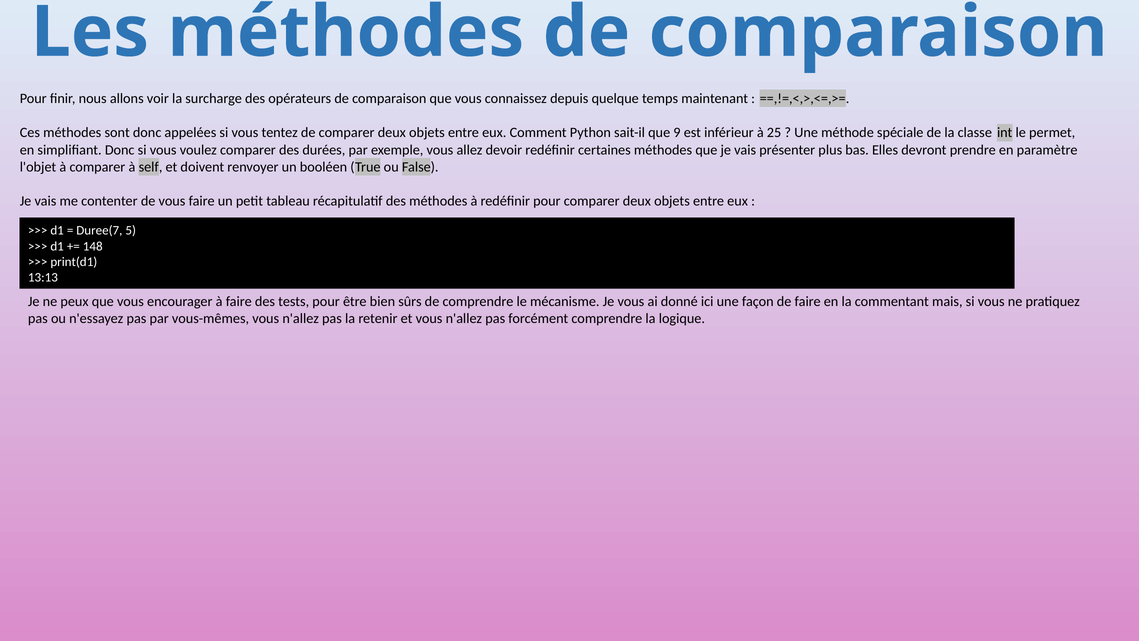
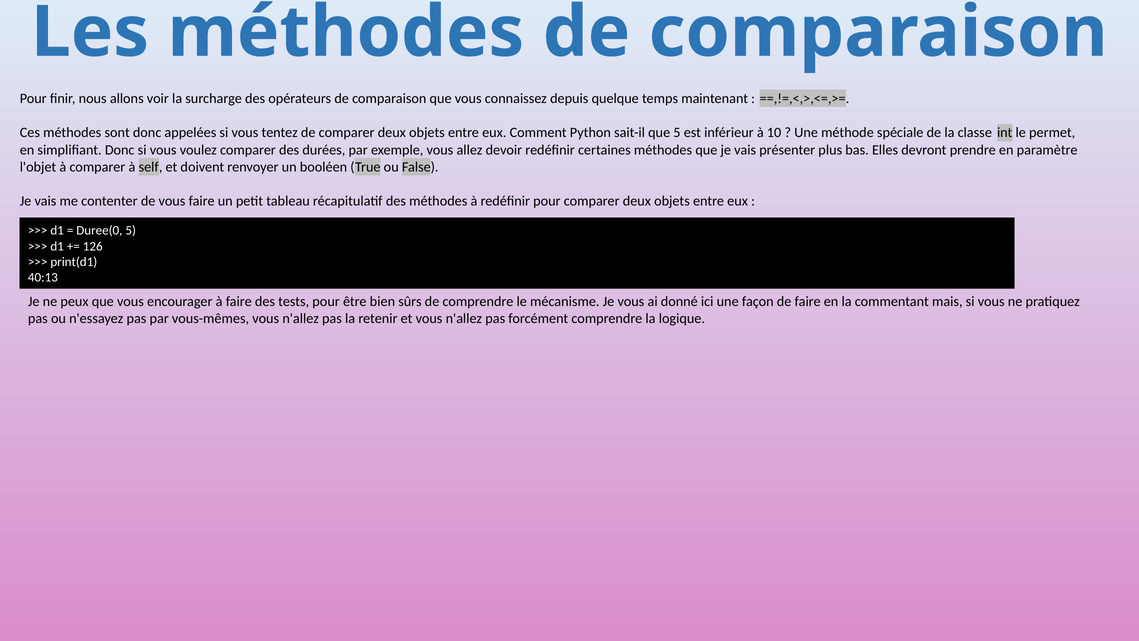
que 9: 9 -> 5 (677, 133)
25: 25 -> 10 (774, 133)
Duree(7: Duree(7 -> Duree(0 (99, 230)
148: 148 -> 126 (93, 246)
13:13: 13:13 -> 40:13 (43, 277)
